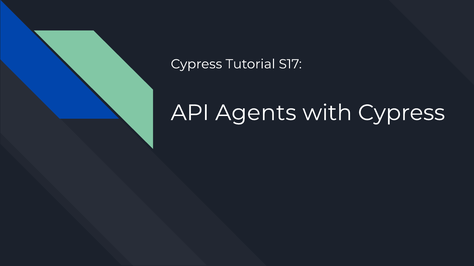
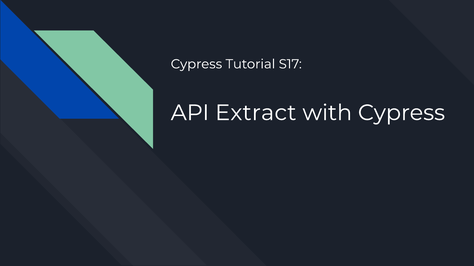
Agents: Agents -> Extract (256, 113)
